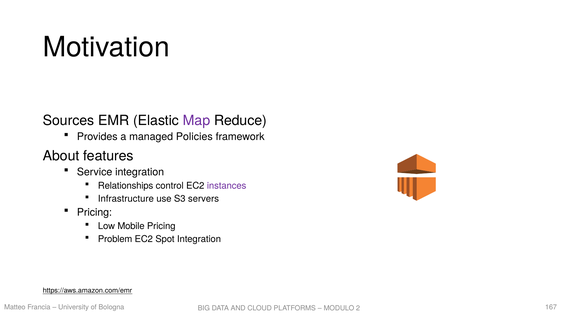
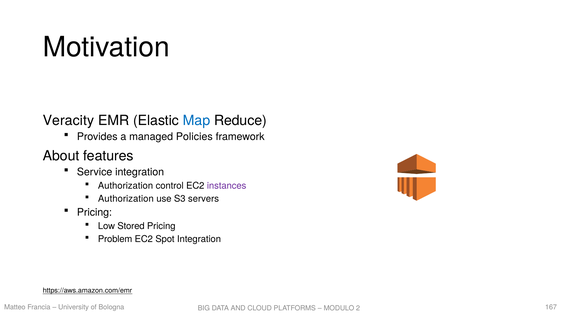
Sources: Sources -> Veracity (68, 120)
Map colour: purple -> blue (197, 120)
Relationships: Relationships -> Authorization (126, 185)
Infrastructure: Infrastructure -> Authorization (126, 198)
Mobile: Mobile -> Stored (131, 226)
